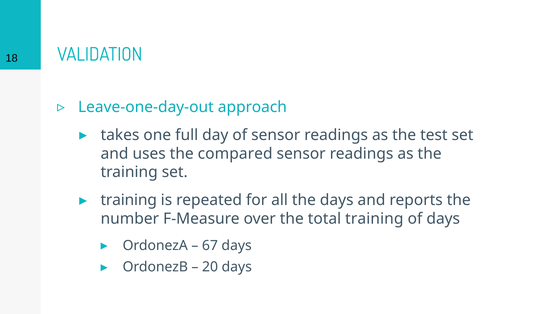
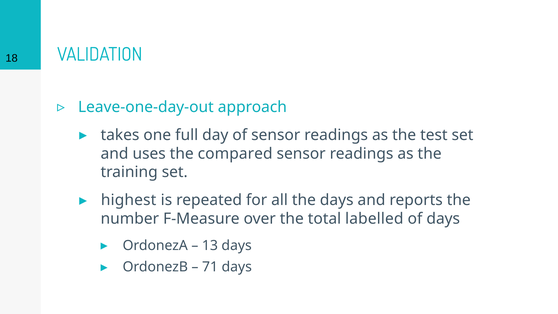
training: training -> highest (129, 200)
total training: training -> labelled (374, 219)
67: 67 -> 13 (210, 245)
20: 20 -> 71 (210, 267)
